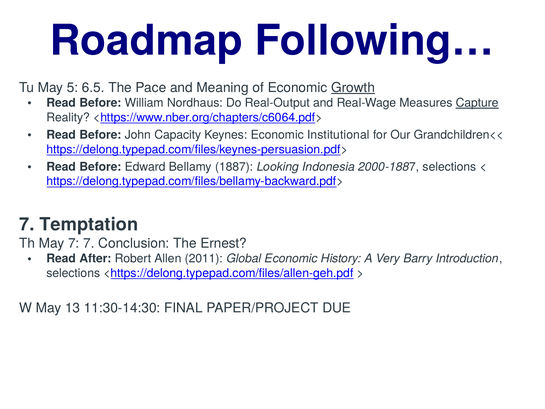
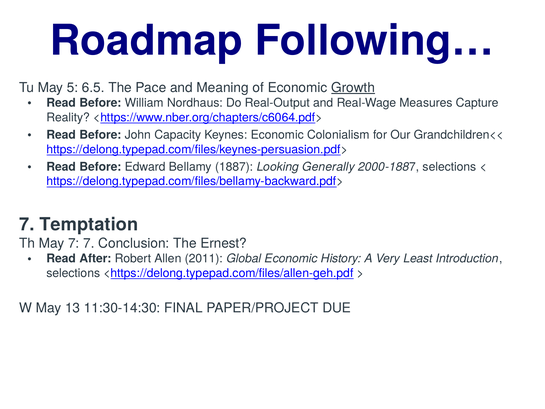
Capture underline: present -> none (477, 103)
Institutional: Institutional -> Colonialism (338, 135)
Indonesia: Indonesia -> Generally (329, 167)
Barry: Barry -> Least (418, 258)
